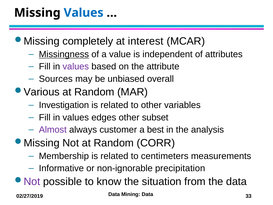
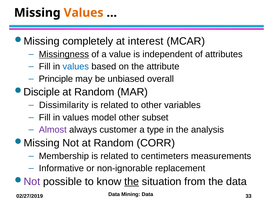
Values colour: blue -> orange (84, 13)
values colour: purple -> blue (76, 66)
Sources: Sources -> Principle (56, 79)
Various: Various -> Disciple (42, 92)
Investigation: Investigation -> Dissimilarity (64, 105)
edges: edges -> model (104, 117)
best: best -> type (155, 130)
precipitation: precipitation -> replacement (180, 168)
the underline: none -> present (132, 181)
